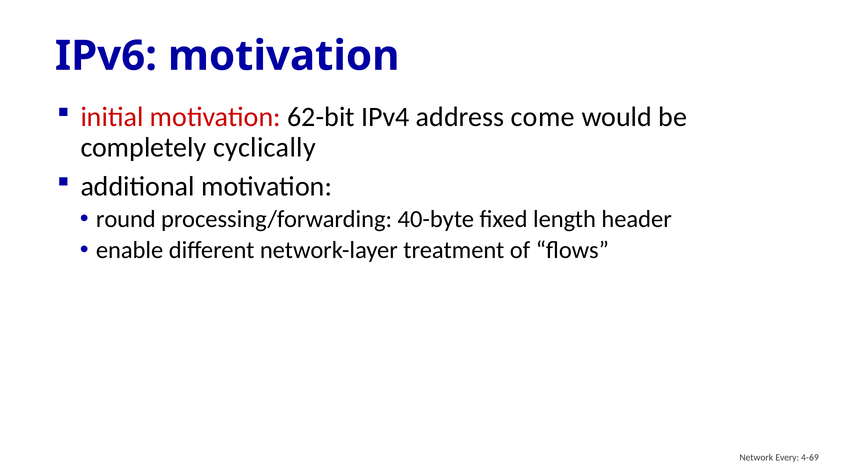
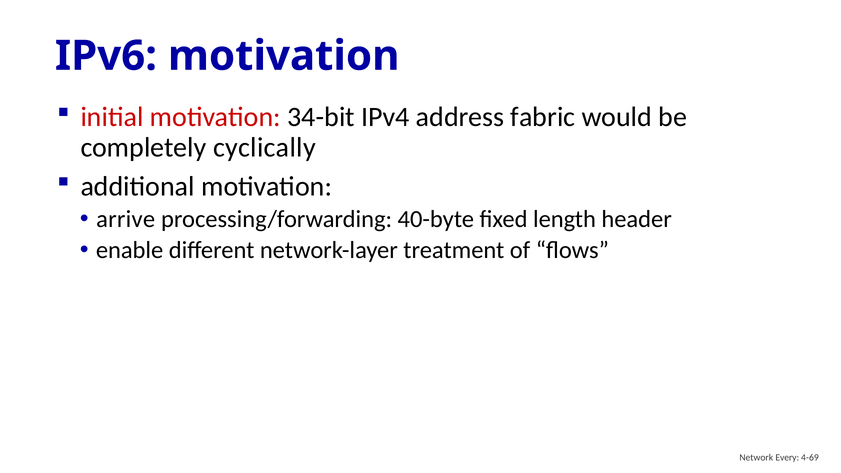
62-bit: 62-bit -> 34-bit (321, 117)
come: come -> fabric (543, 117)
round: round -> arrive (126, 219)
